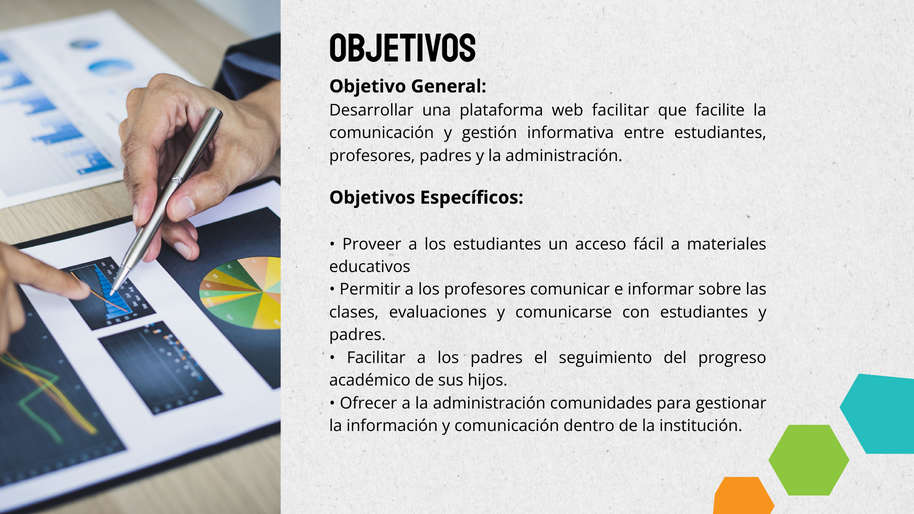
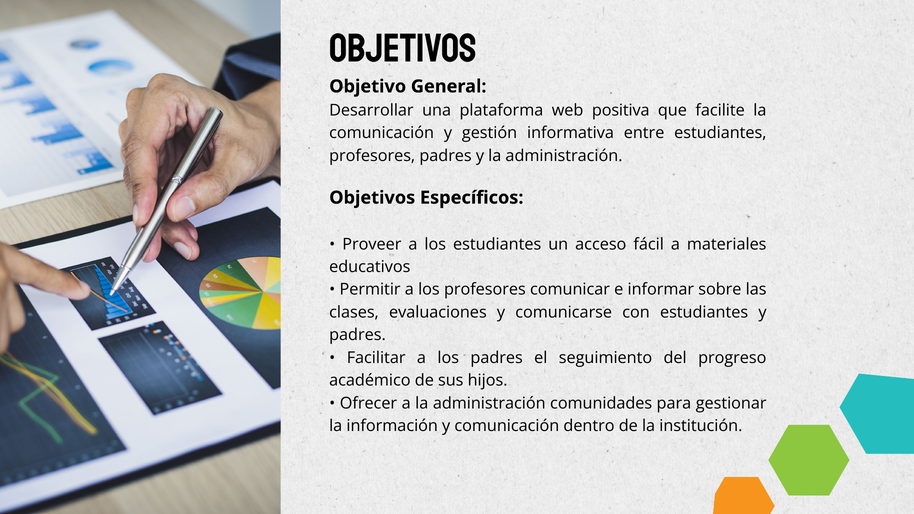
web facilitar: facilitar -> positiva (621, 110)
